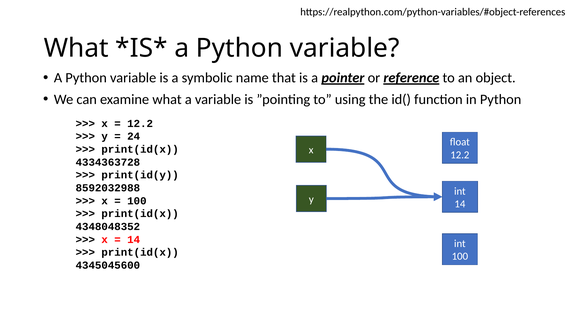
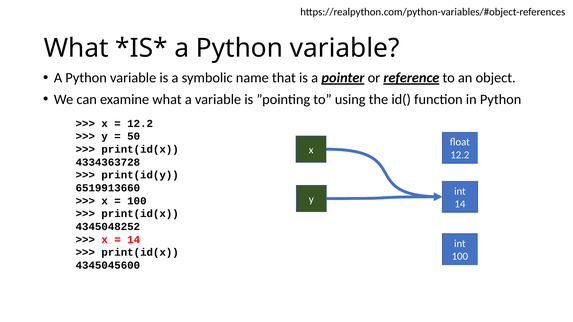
24: 24 -> 50 (134, 137)
8592032988: 8592032988 -> 6519913660 (108, 188)
4348048352: 4348048352 -> 4345048252 (108, 227)
